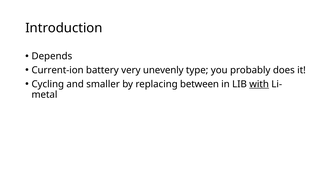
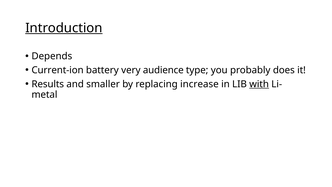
Introduction underline: none -> present (64, 28)
unevenly: unevenly -> audience (163, 70)
Cycling: Cycling -> Results (48, 84)
between: between -> increase (199, 84)
